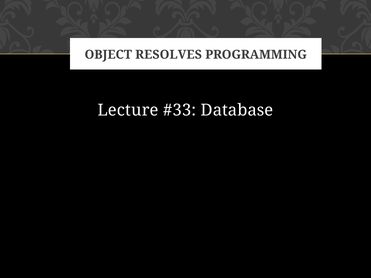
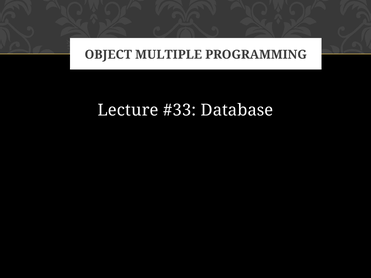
RESOLVES: RESOLVES -> MULTIPLE (169, 55)
